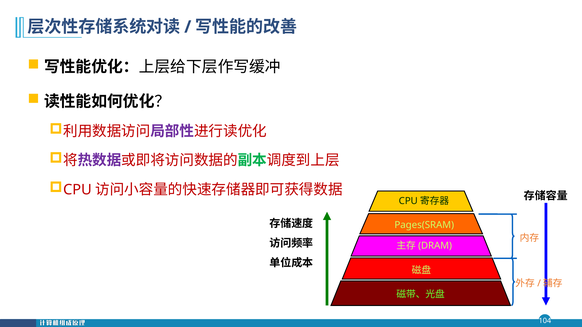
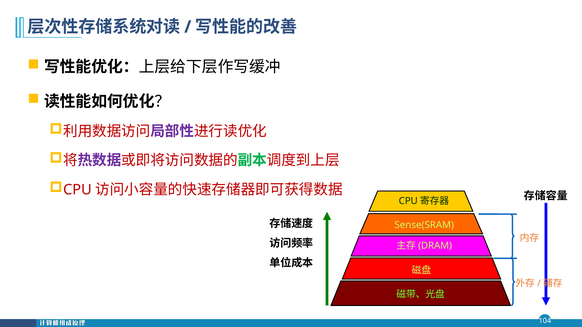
Pages(SRAM: Pages(SRAM -> Sense(SRAM (424, 225)
